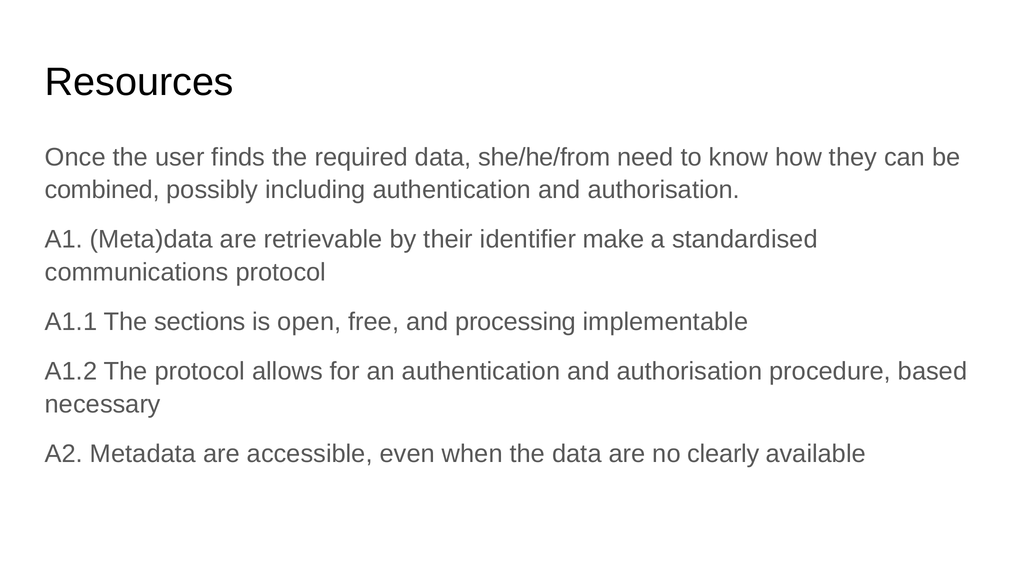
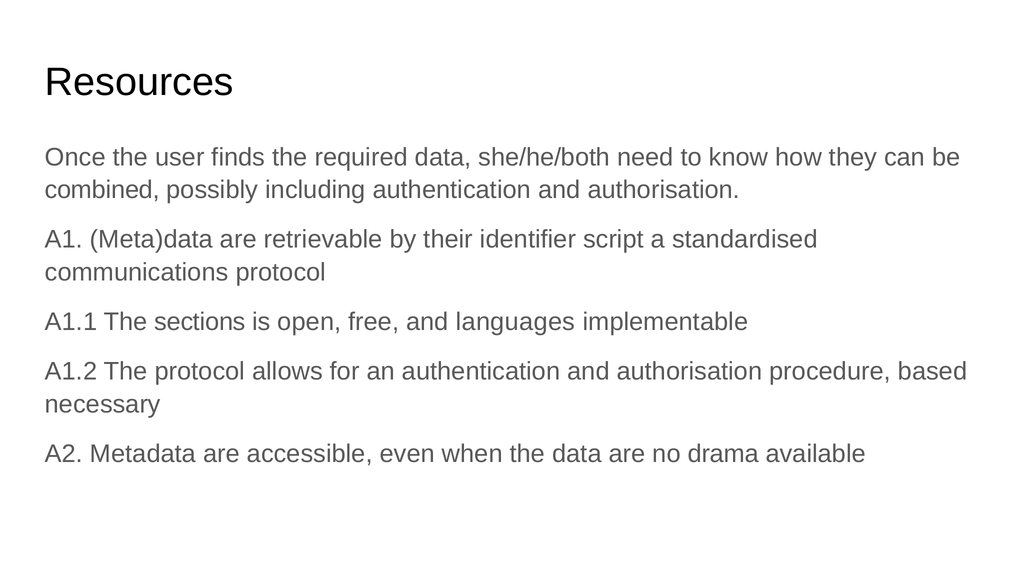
she/he/from: she/he/from -> she/he/both (544, 157)
make: make -> script (613, 240)
processing: processing -> languages (515, 322)
clearly: clearly -> drama (723, 454)
